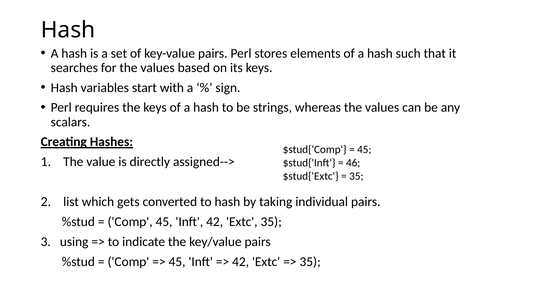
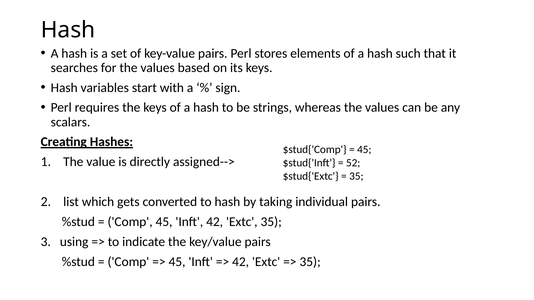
46: 46 -> 52 (353, 163)
